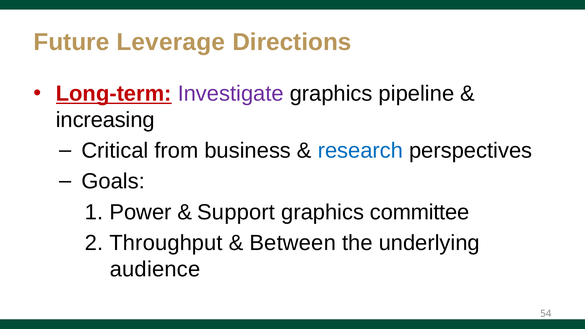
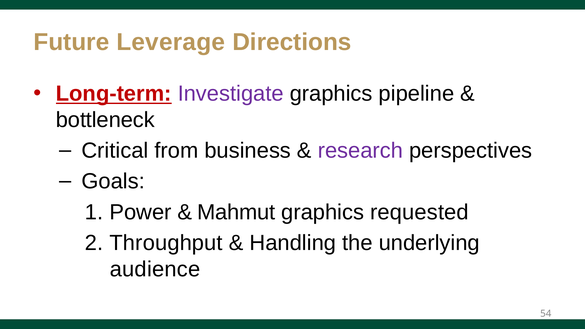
increasing: increasing -> bottleneck (105, 120)
research colour: blue -> purple (360, 151)
Support: Support -> Mahmut (236, 212)
committee: committee -> requested (419, 212)
Between: Between -> Handling (293, 243)
